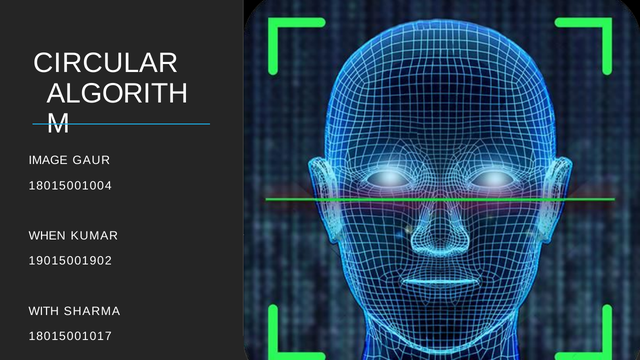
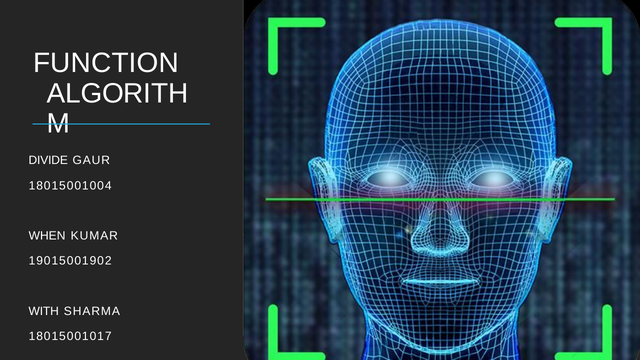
CIRCULAR: CIRCULAR -> FUNCTION (106, 63)
IMAGE: IMAGE -> DIVIDE (48, 160)
